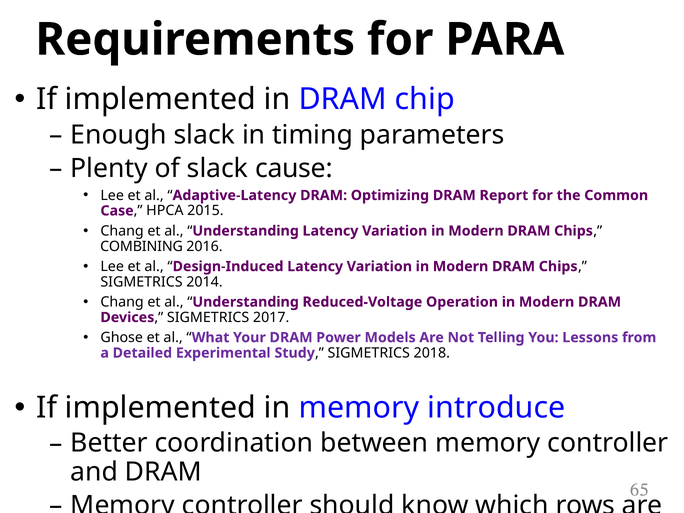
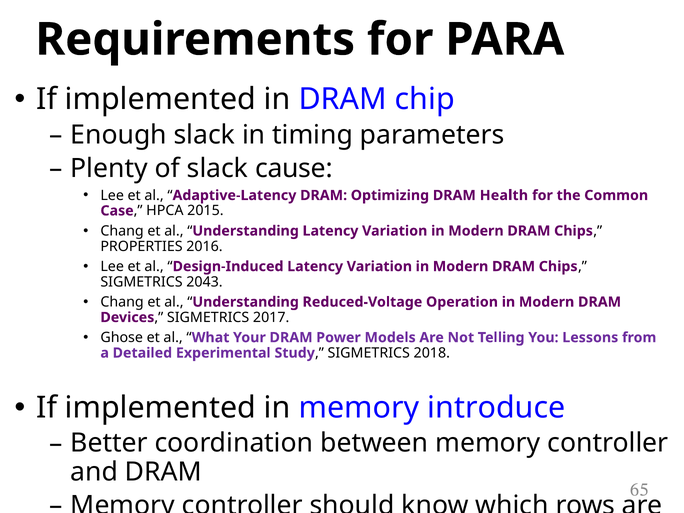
Report: Report -> Health (504, 195)
COMBINING: COMBINING -> PROPERTIES (141, 246)
2014: 2014 -> 2043 (204, 282)
